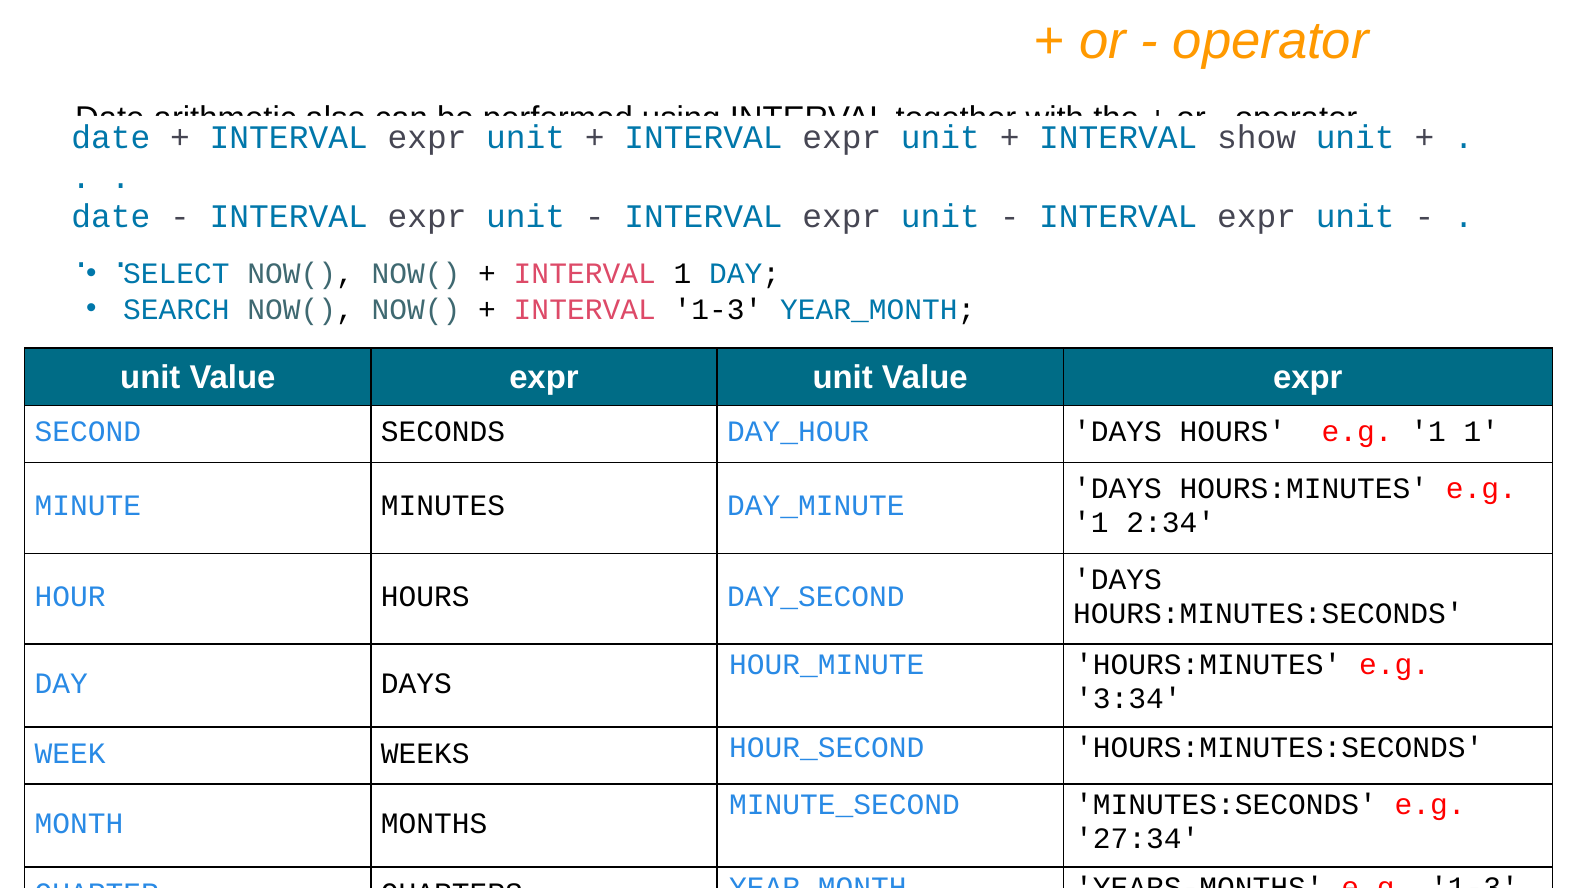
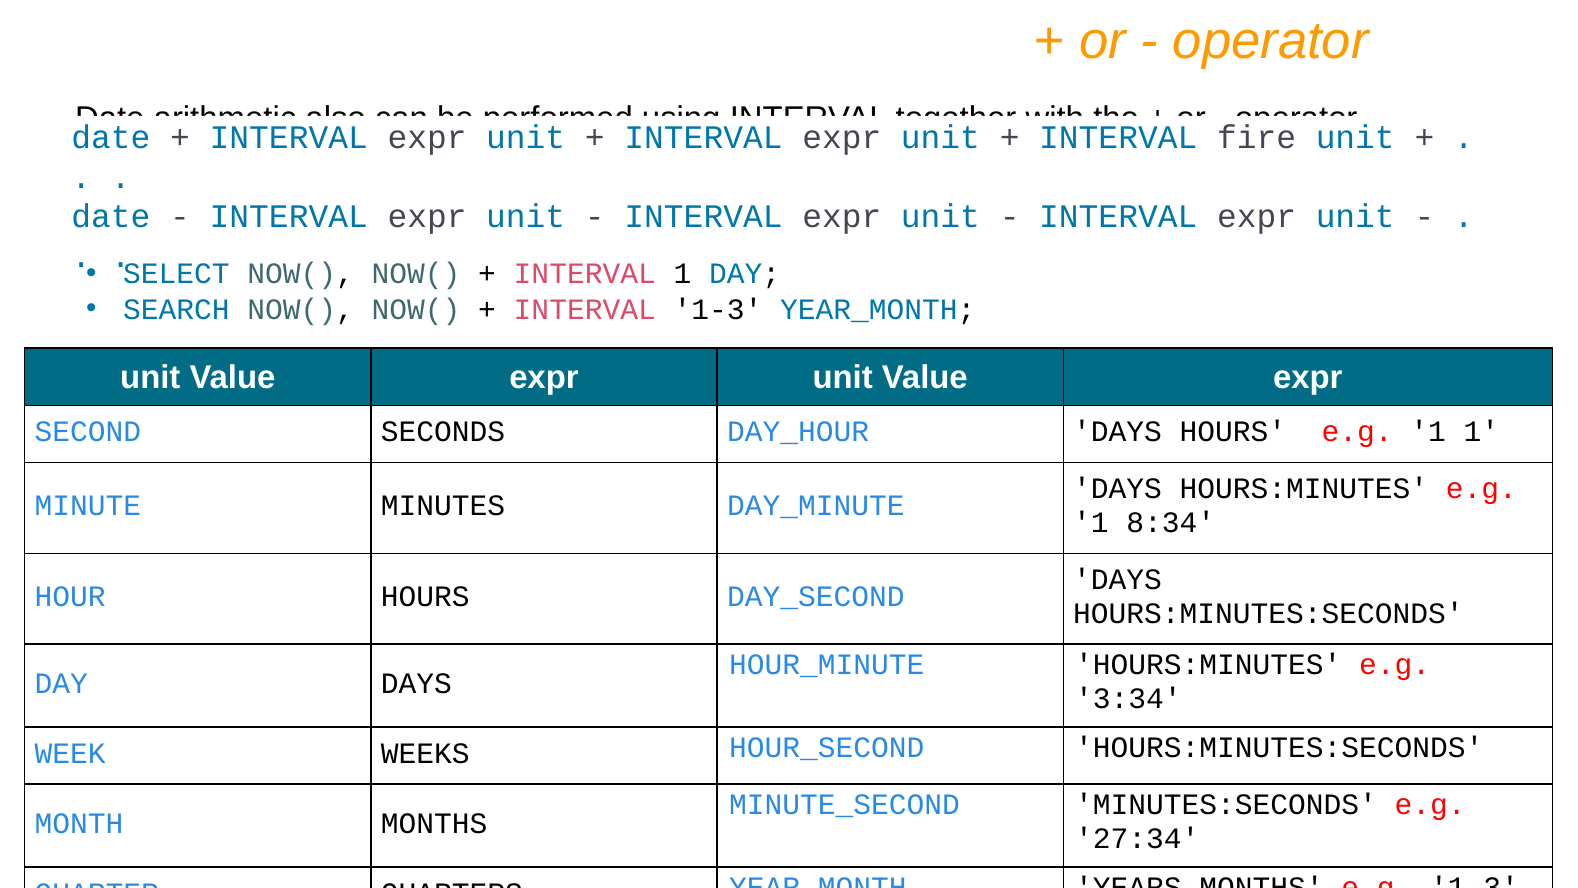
show: show -> fire (1257, 138)
2:34: 2:34 -> 8:34 (1171, 523)
